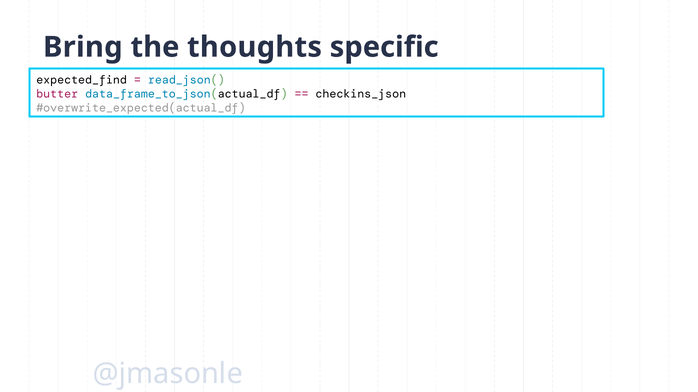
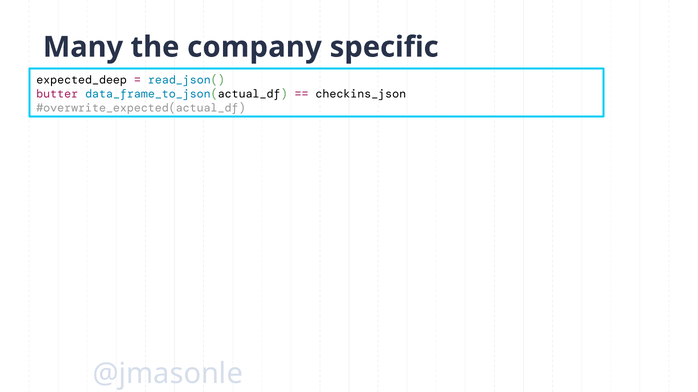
Bring: Bring -> Many (83, 47)
thoughts: thoughts -> company (254, 47)
expected_find: expected_find -> expected_deep (82, 80)
